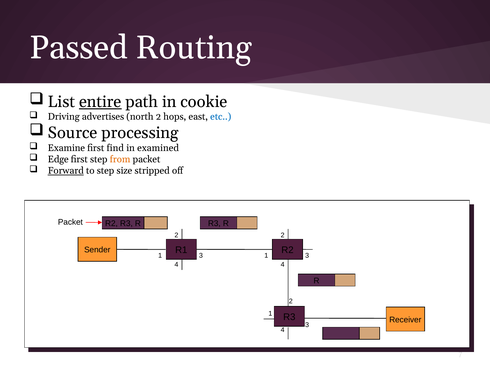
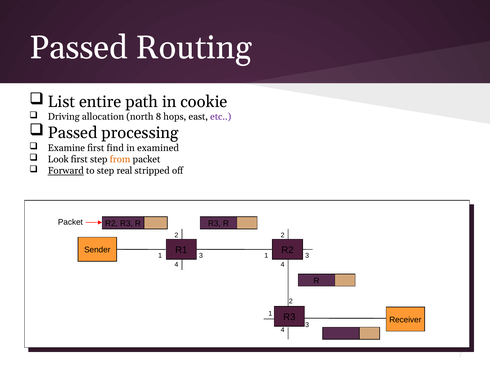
entire underline: present -> none (100, 102)
advertises: advertises -> allocation (103, 117)
north 2: 2 -> 8 (158, 117)
etc colour: blue -> purple (221, 117)
Source: Source -> Passed (73, 133)
Edge: Edge -> Look (58, 159)
size: size -> real (124, 171)
